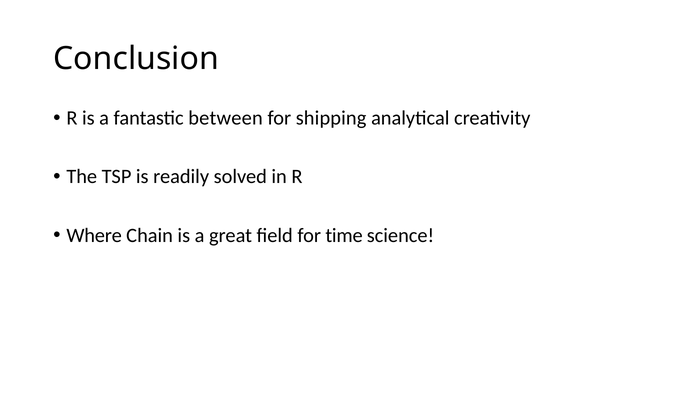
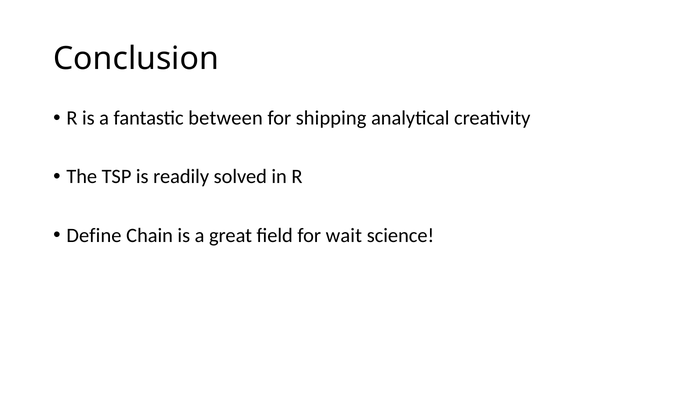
Where: Where -> Define (94, 235)
time: time -> wait (344, 235)
